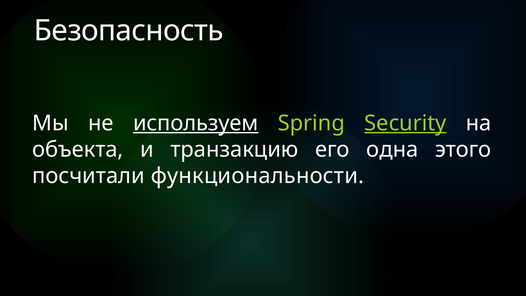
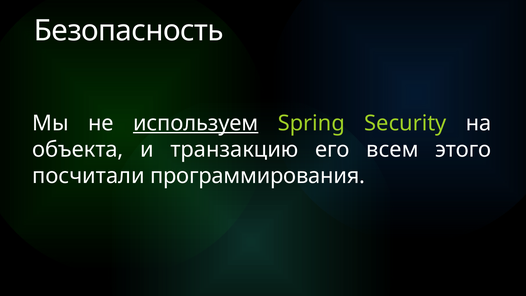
Security underline: present -> none (405, 123)
одна: одна -> всем (392, 149)
функциональности: функциональности -> программирования (258, 176)
